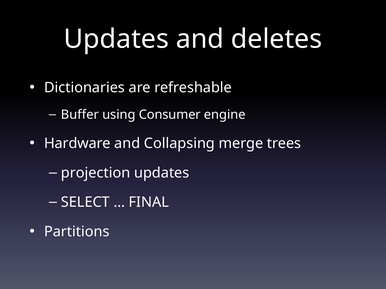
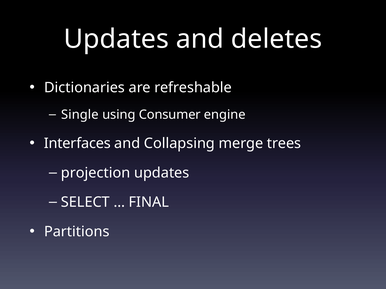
Buffer: Buffer -> Single (80, 115)
Hardware: Hardware -> Interfaces (77, 144)
